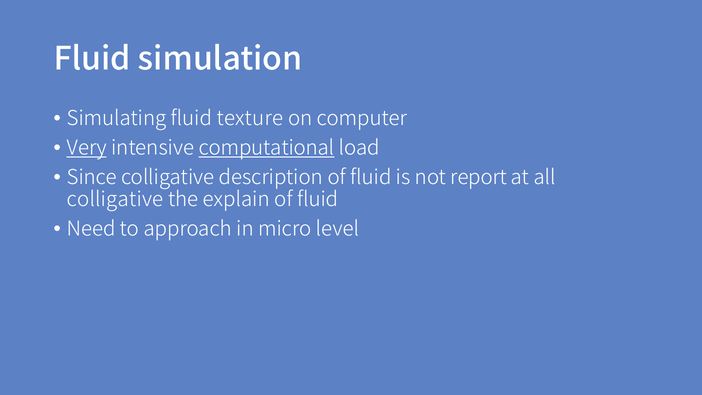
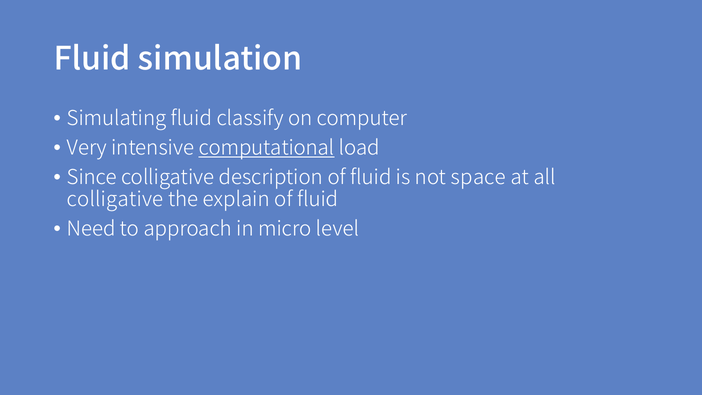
texture: texture -> classify (250, 119)
Very underline: present -> none (87, 148)
report: report -> space (478, 178)
